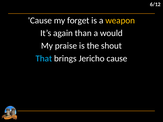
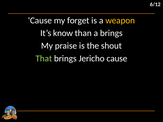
again: again -> know (63, 33)
a would: would -> brings (111, 33)
That colour: light blue -> light green (44, 59)
